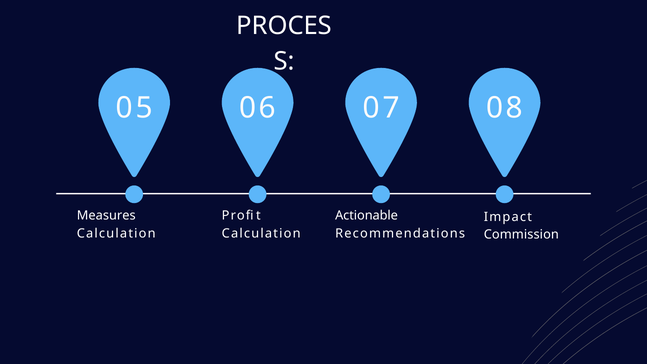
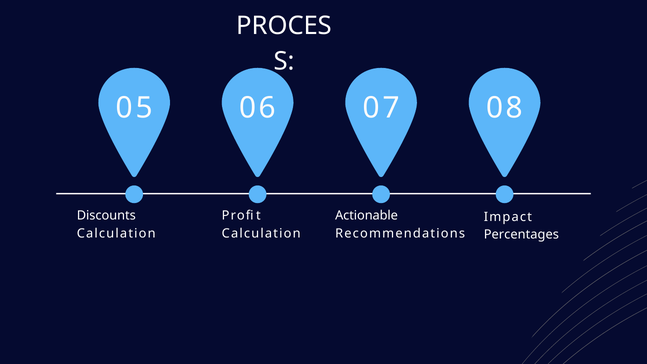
Measures: Measures -> Discounts (106, 216)
Commission: Commission -> Percentages (521, 234)
